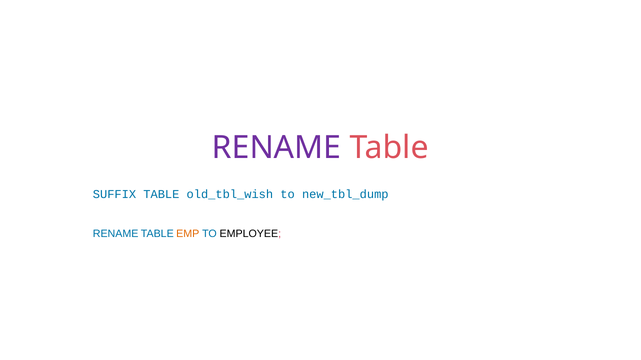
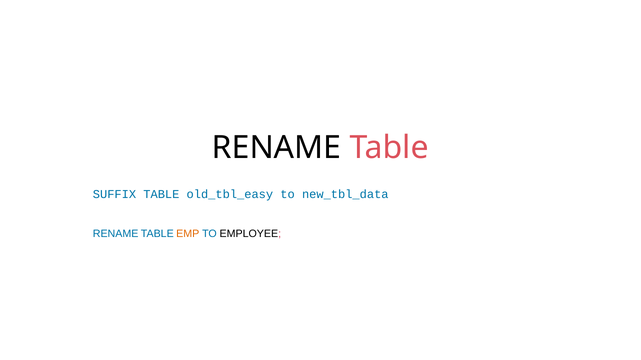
RENAME colour: purple -> black (277, 148)
old_tbl_wish: old_tbl_wish -> old_tbl_easy (230, 195)
new_tbl_dump: new_tbl_dump -> new_tbl_data (345, 195)
